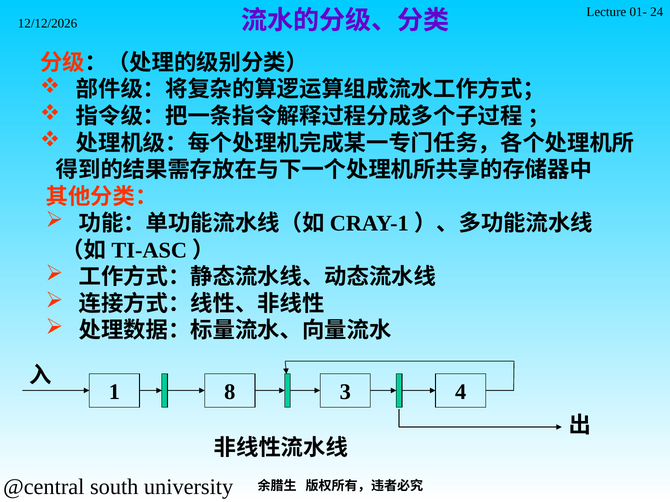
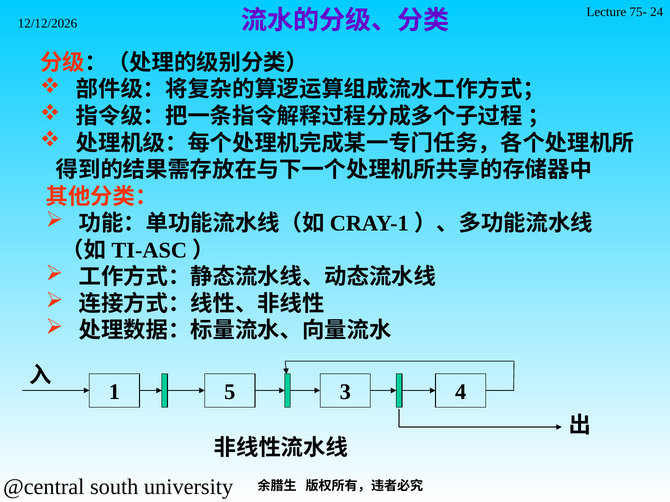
01-: 01- -> 75- (638, 12)
8: 8 -> 5 (230, 392)
